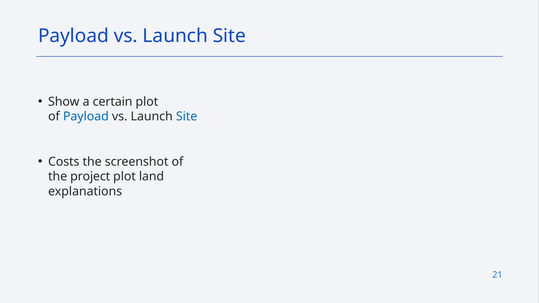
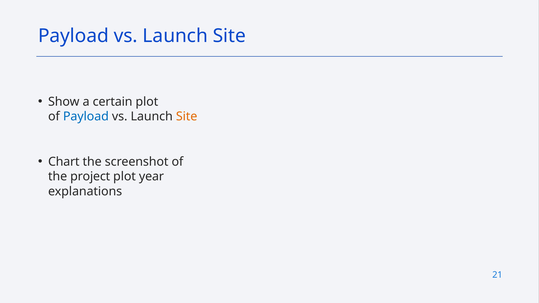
Site colour: blue -> orange (187, 117)
Costs: Costs -> Chart (64, 162)
land: land -> year (152, 177)
